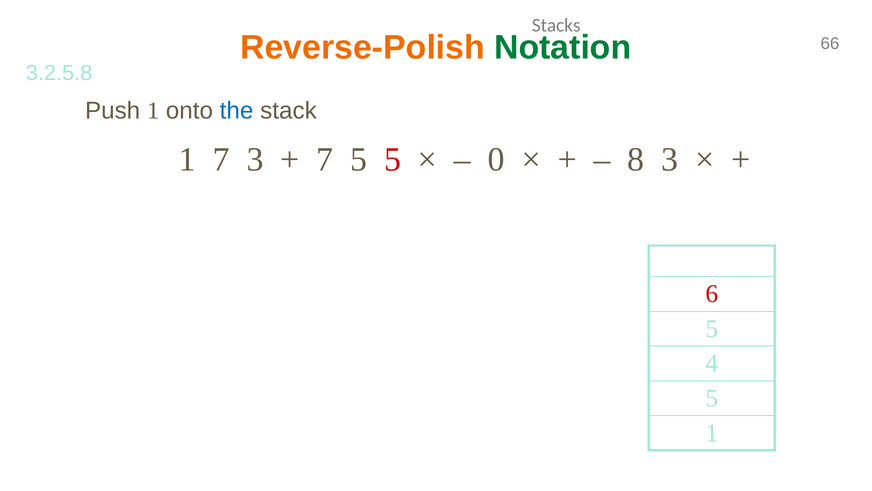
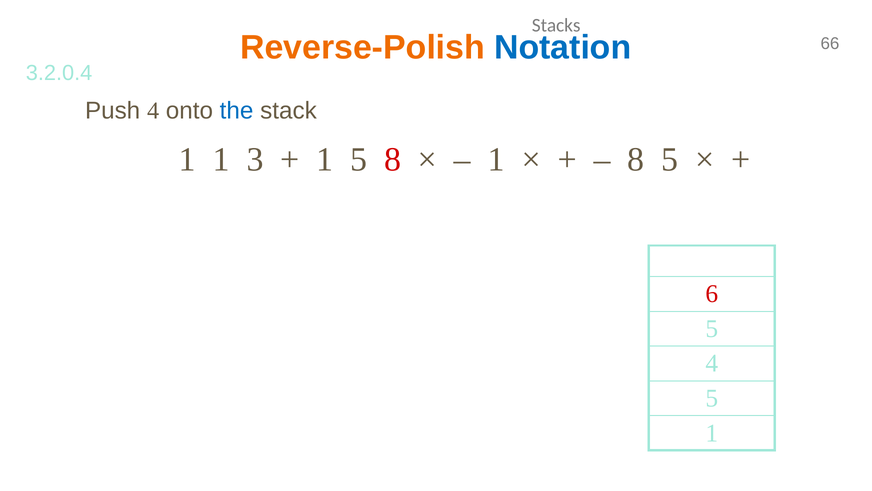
Notation colour: green -> blue (563, 48)
3.2.5.8: 3.2.5.8 -> 3.2.0.4 (59, 73)
Push 1: 1 -> 4 (153, 111)
1 7: 7 -> 1 (221, 159)
7: 7 -> 1 (325, 159)
5 5: 5 -> 8 (393, 159)
0: 0 -> 1 (496, 159)
8 3: 3 -> 5 (670, 159)
